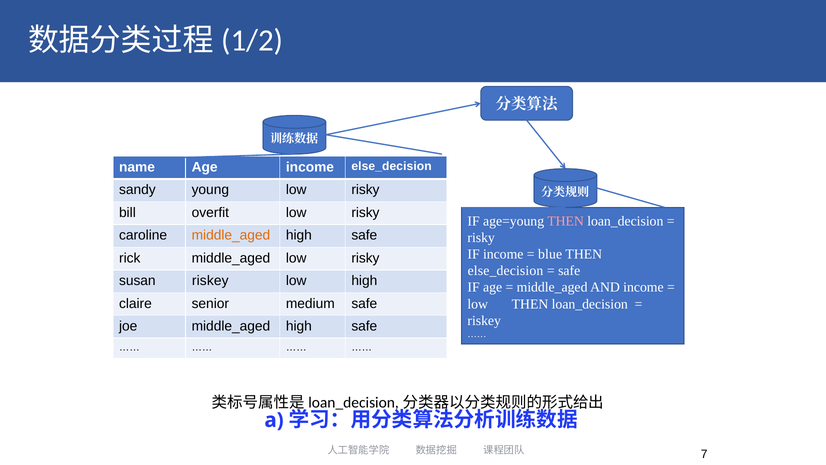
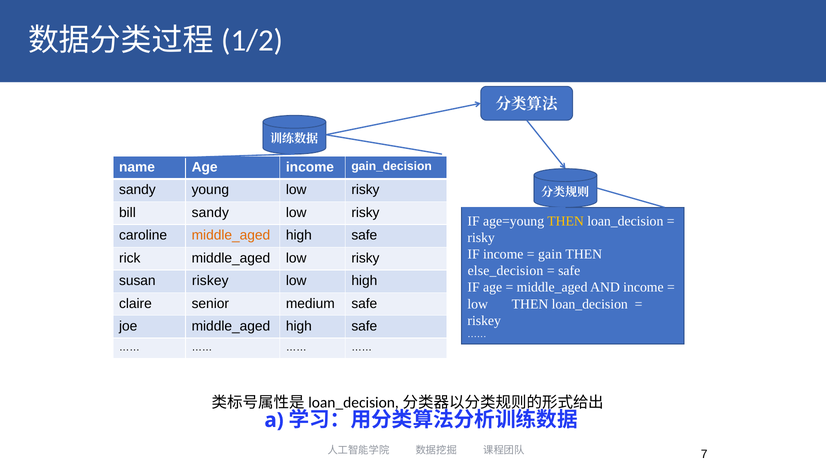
income else_decision: else_decision -> gain_decision (392, 166)
bill overfit: overfit -> sandy (210, 213)
THEN colour: pink -> yellow (566, 221)
blue: blue -> gain (550, 254)
